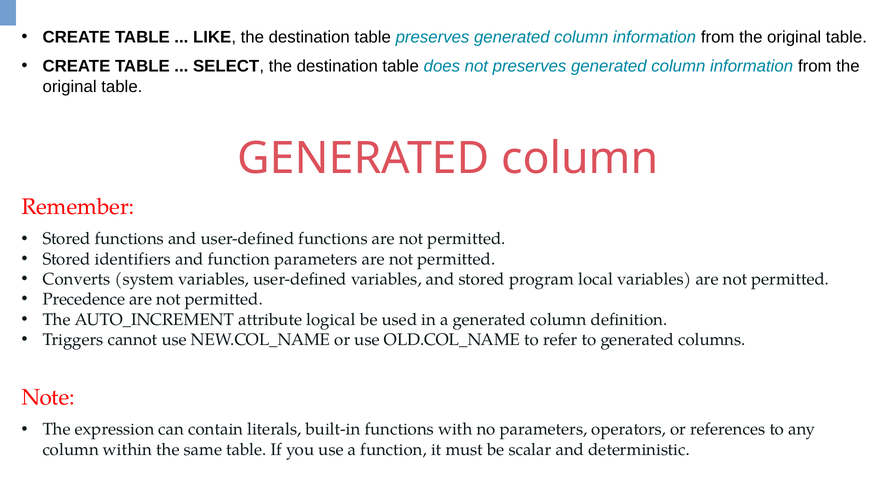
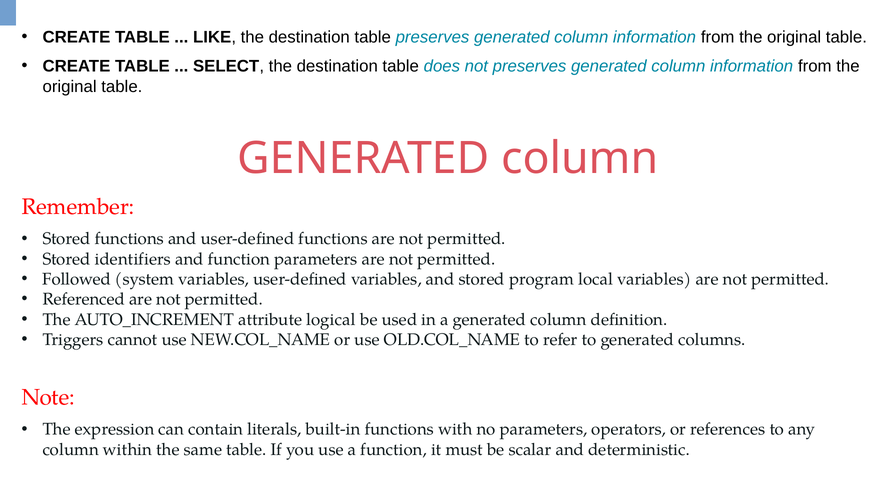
Converts: Converts -> Followed (77, 279)
Precedence: Precedence -> Referenced (84, 299)
